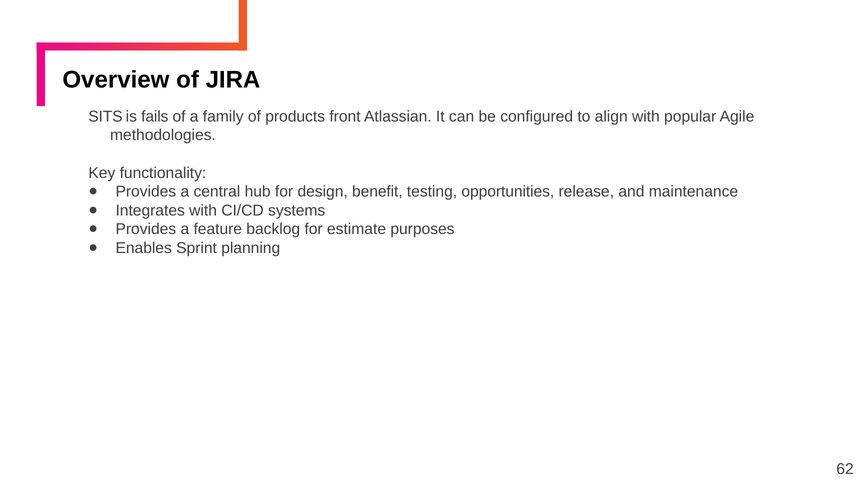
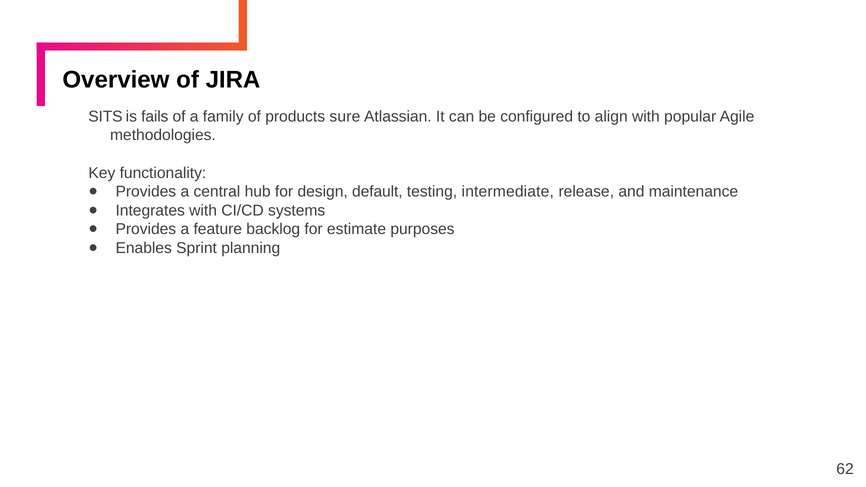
front: front -> sure (345, 117)
benefit: benefit -> default (377, 192)
opportunities: opportunities -> intermediate (508, 192)
